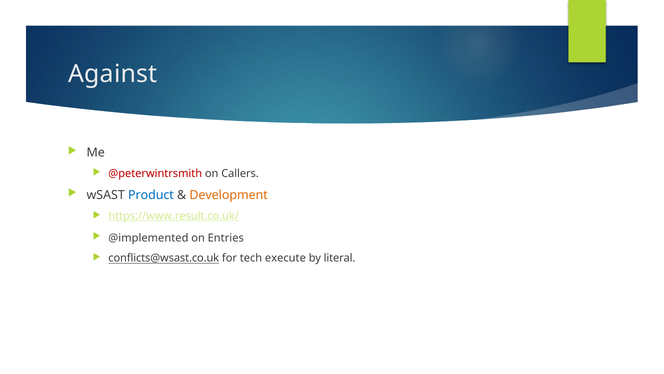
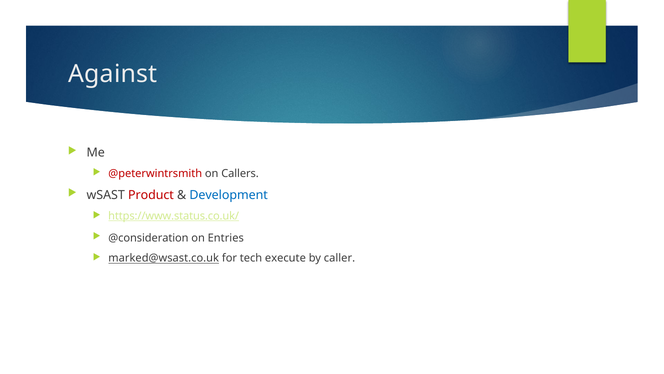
Product colour: blue -> red (151, 195)
Development colour: orange -> blue (229, 195)
https://www.result.co.uk/: https://www.result.co.uk/ -> https://www.status.co.uk/ (174, 216)
@implemented: @implemented -> @consideration (148, 238)
conflicts@wsast.co.uk: conflicts@wsast.co.uk -> marked@wsast.co.uk (164, 258)
literal: literal -> caller (339, 258)
